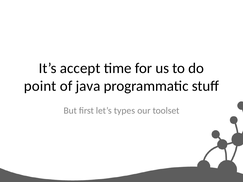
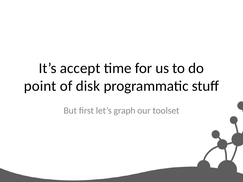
java: java -> disk (88, 86)
types: types -> graph (125, 111)
